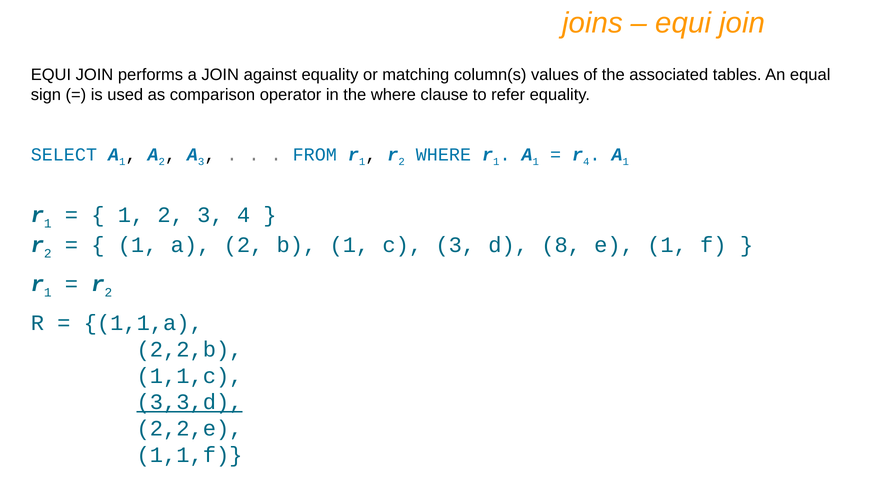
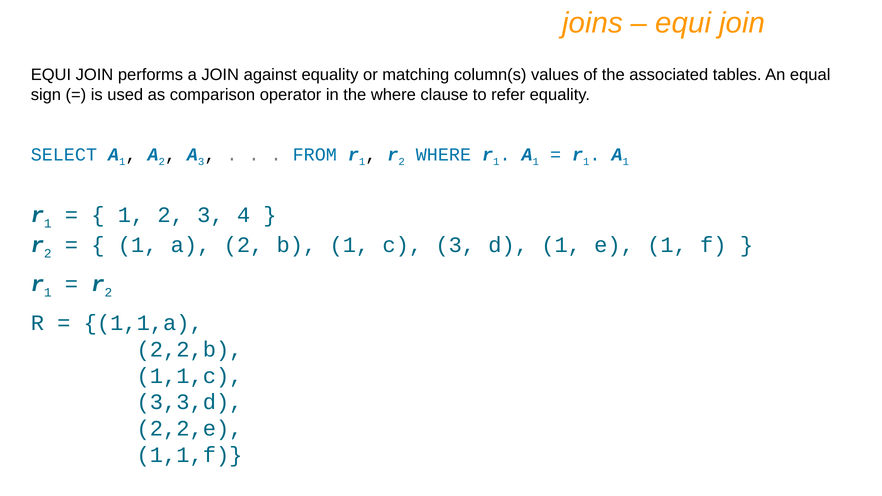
4: 4 -> 1 (586, 162)
d 8: 8 -> 1 (561, 245)
3,3,d underline: present -> none (190, 402)
